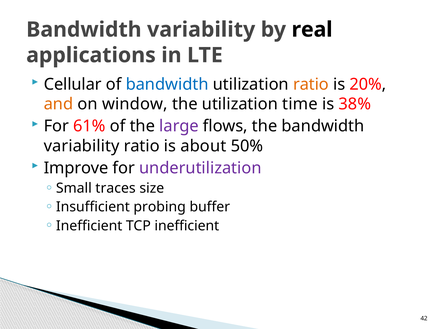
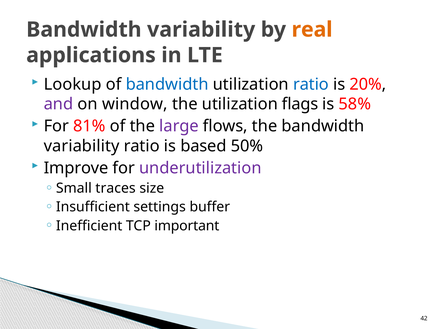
real colour: black -> orange (312, 30)
Cellular: Cellular -> Lookup (73, 84)
ratio colour: orange -> blue (311, 84)
and colour: orange -> purple (58, 104)
time: time -> flags (300, 104)
38%: 38% -> 58% (355, 104)
61%: 61% -> 81% (89, 126)
about: about -> based (203, 146)
probing: probing -> settings (160, 207)
TCP inefficient: inefficient -> important (187, 225)
